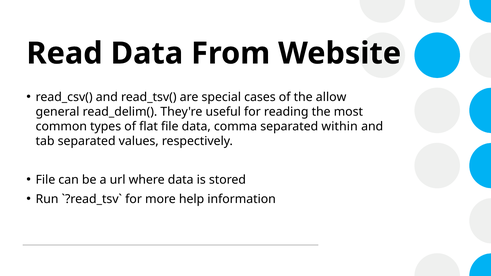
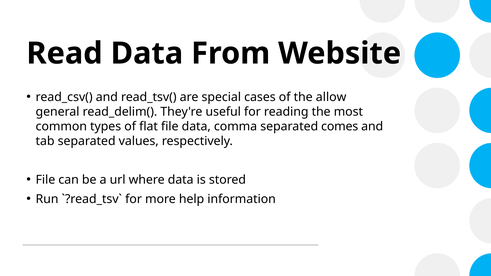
within: within -> comes (340, 127)
